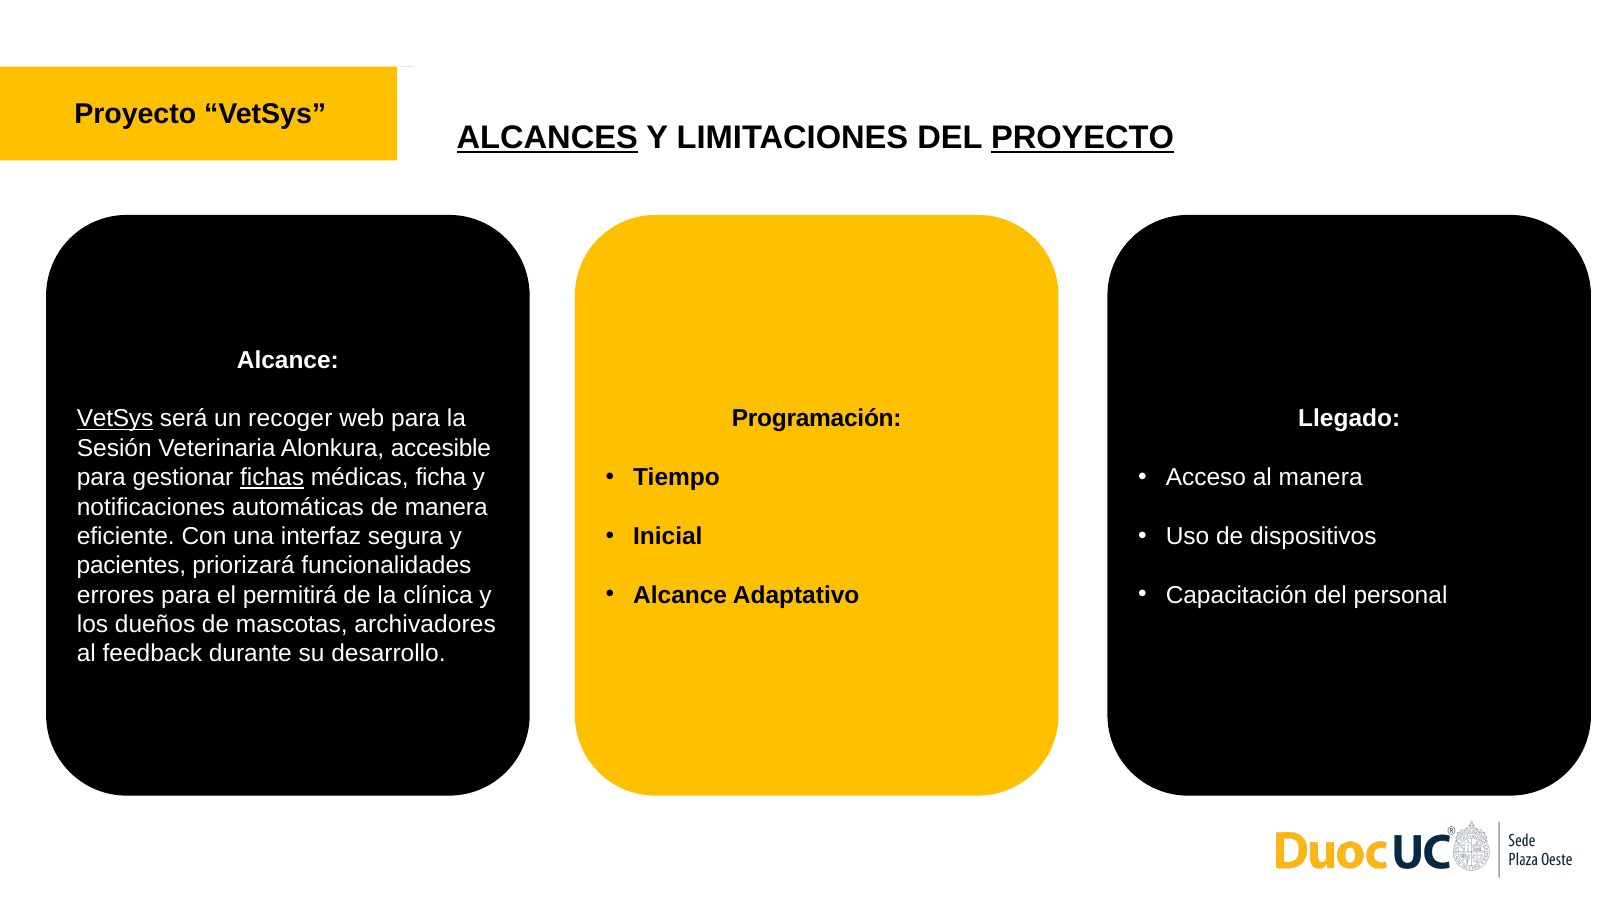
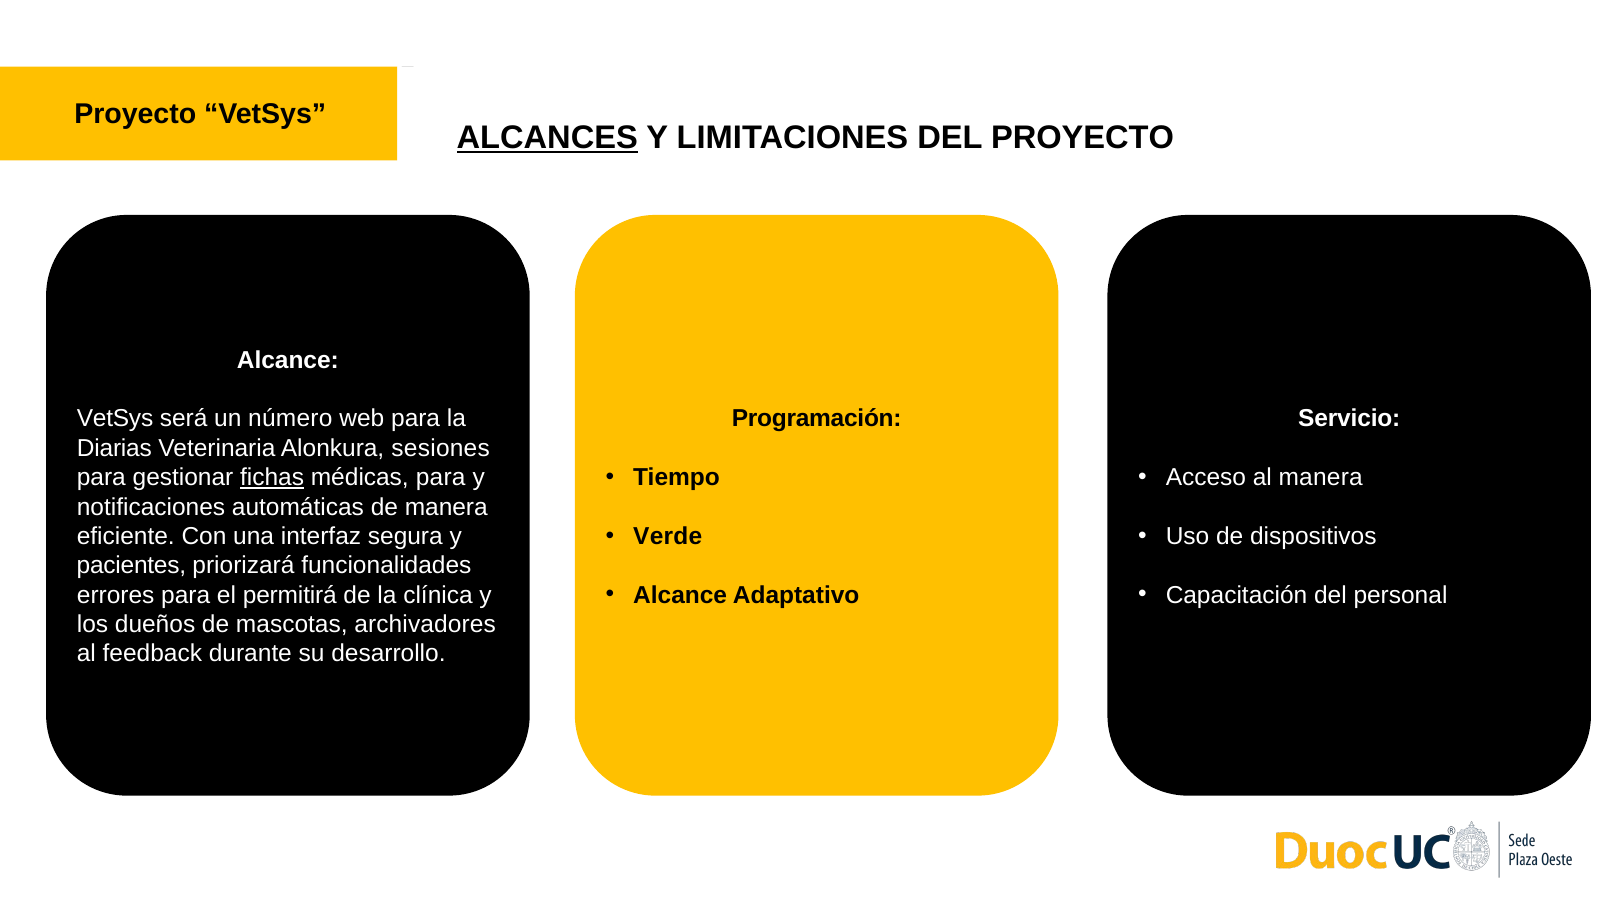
PROYECTO underline: present -> none (1083, 138)
VetSys underline: present -> none (115, 419)
recoger: recoger -> número (290, 419)
Llegado: Llegado -> Servicio (1349, 419)
Sesión: Sesión -> Diarias (114, 448)
accesible: accesible -> sesiones (441, 448)
médicas ficha: ficha -> para (441, 478)
Inicial: Inicial -> Verde (668, 537)
